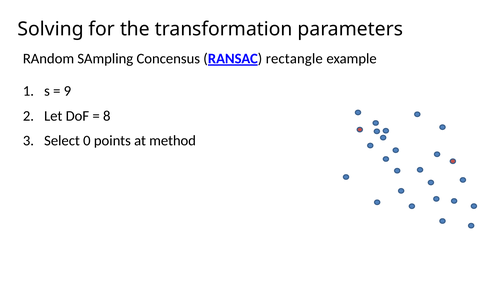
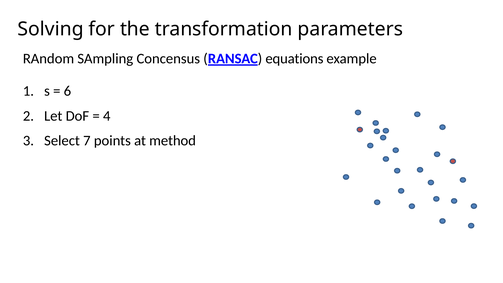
rectangle: rectangle -> equations (294, 59)
9: 9 -> 6 (67, 91)
8: 8 -> 4 (107, 116)
0: 0 -> 7 (87, 141)
